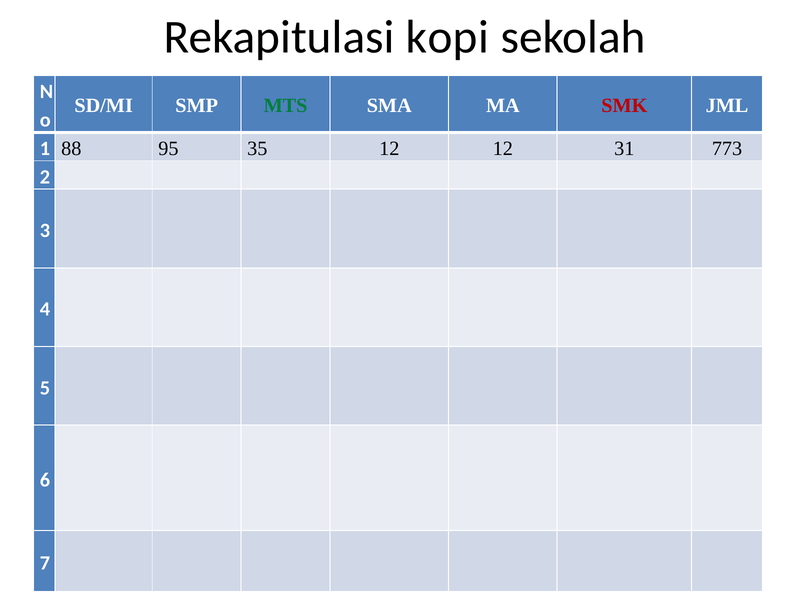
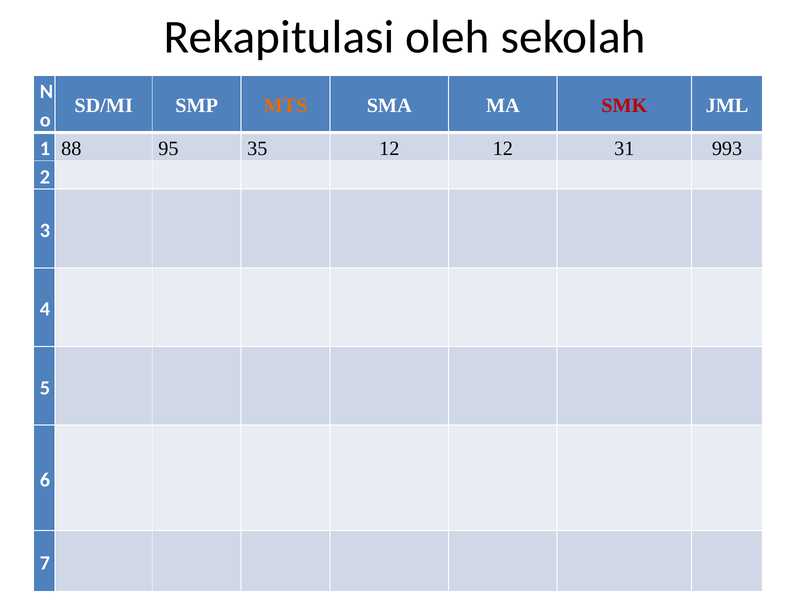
kopi: kopi -> oleh (447, 37)
MTS colour: green -> orange (286, 106)
773: 773 -> 993 (727, 149)
